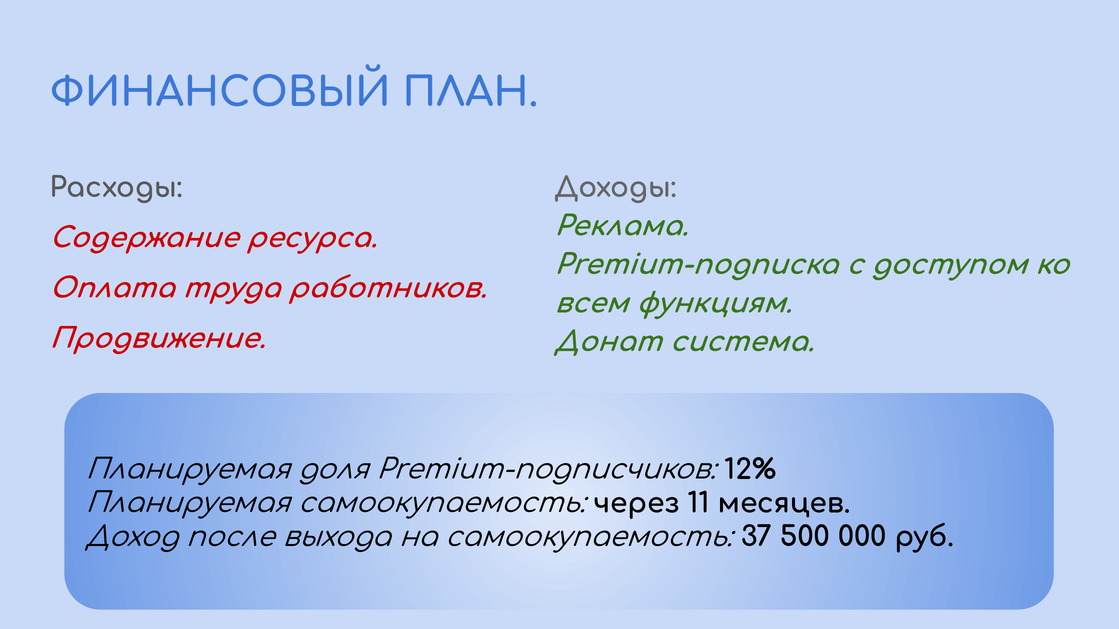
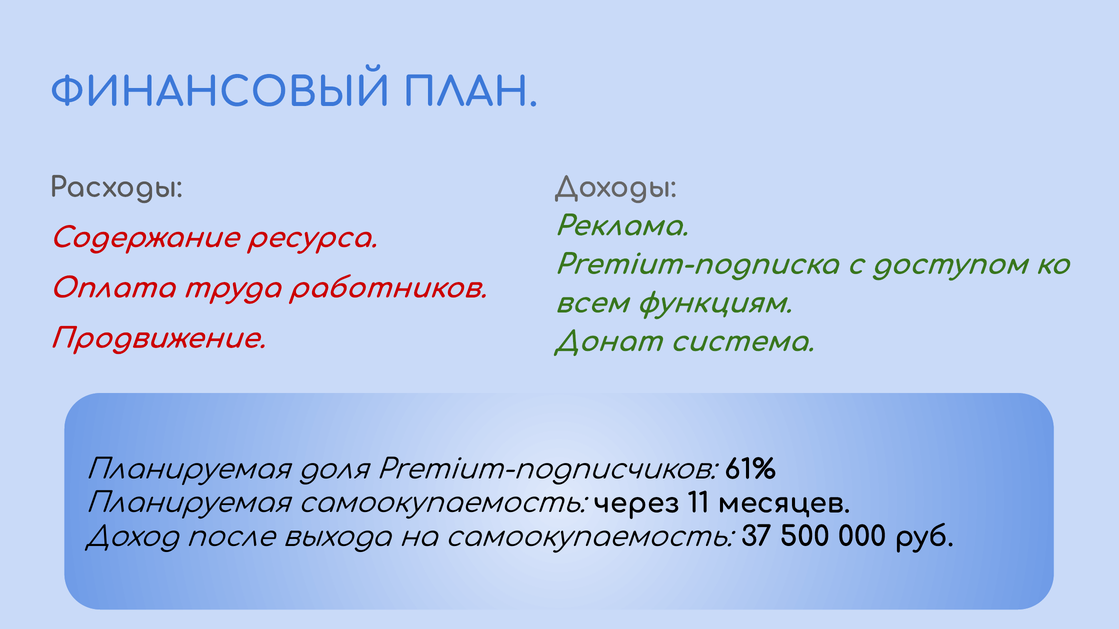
12%: 12% -> 61% (750, 470)
